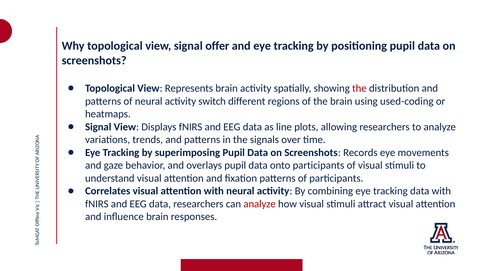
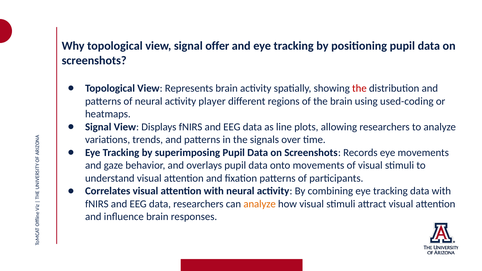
switch: switch -> player (212, 101)
onto participants: participants -> movements (318, 166)
analyze colour: red -> orange (260, 204)
